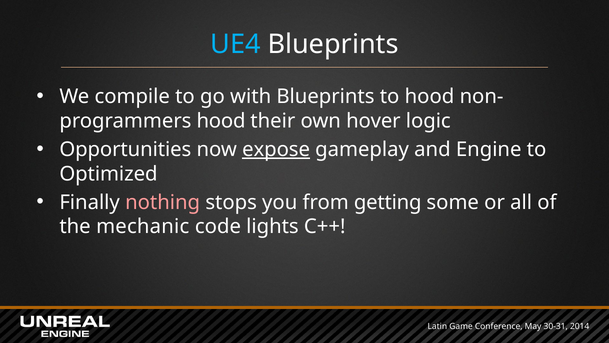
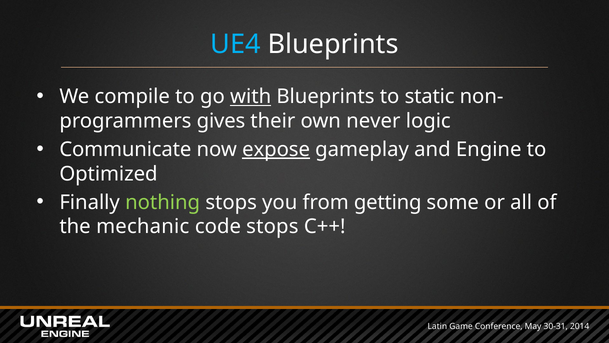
with underline: none -> present (251, 97)
to hood: hood -> static (430, 97)
programmers hood: hood -> gives (221, 121)
hover: hover -> never (373, 121)
Opportunities: Opportunities -> Communicate (125, 149)
nothing colour: pink -> light green (163, 202)
code lights: lights -> stops (272, 226)
